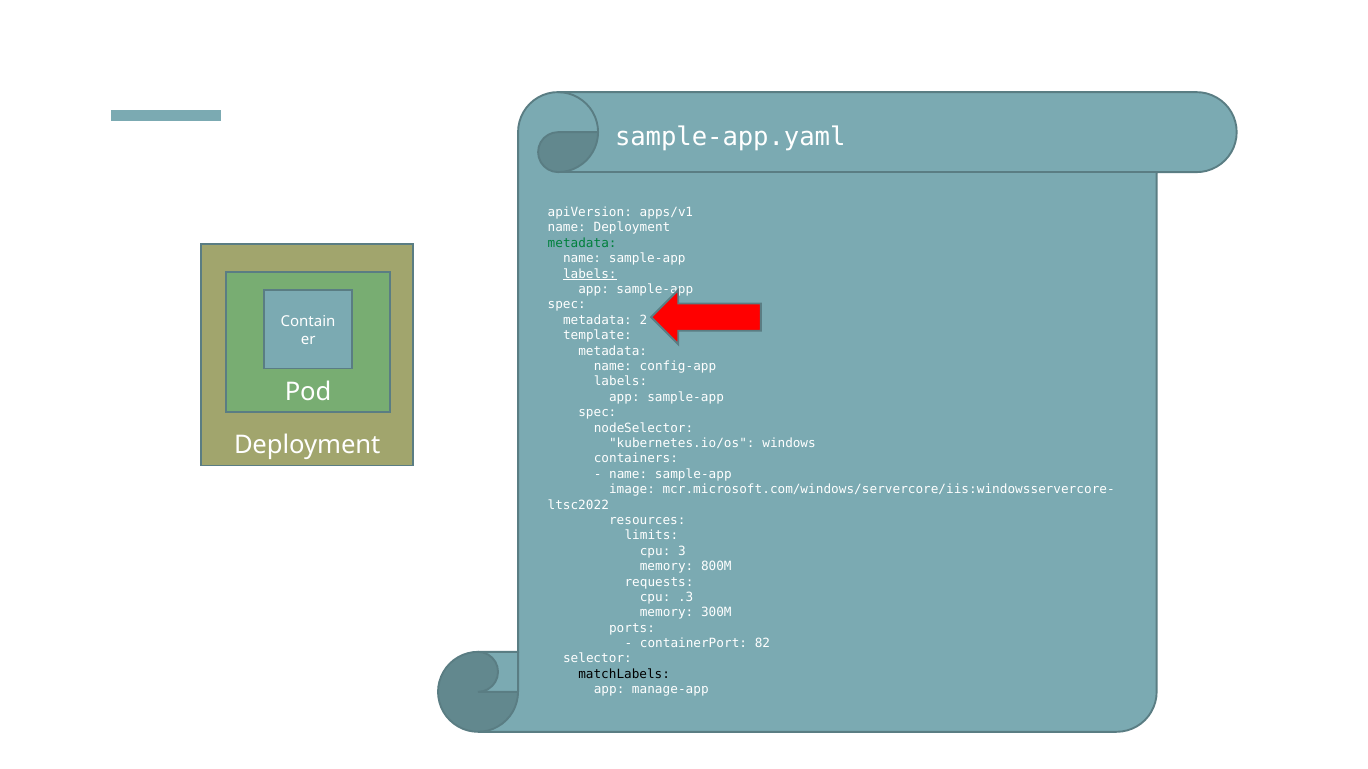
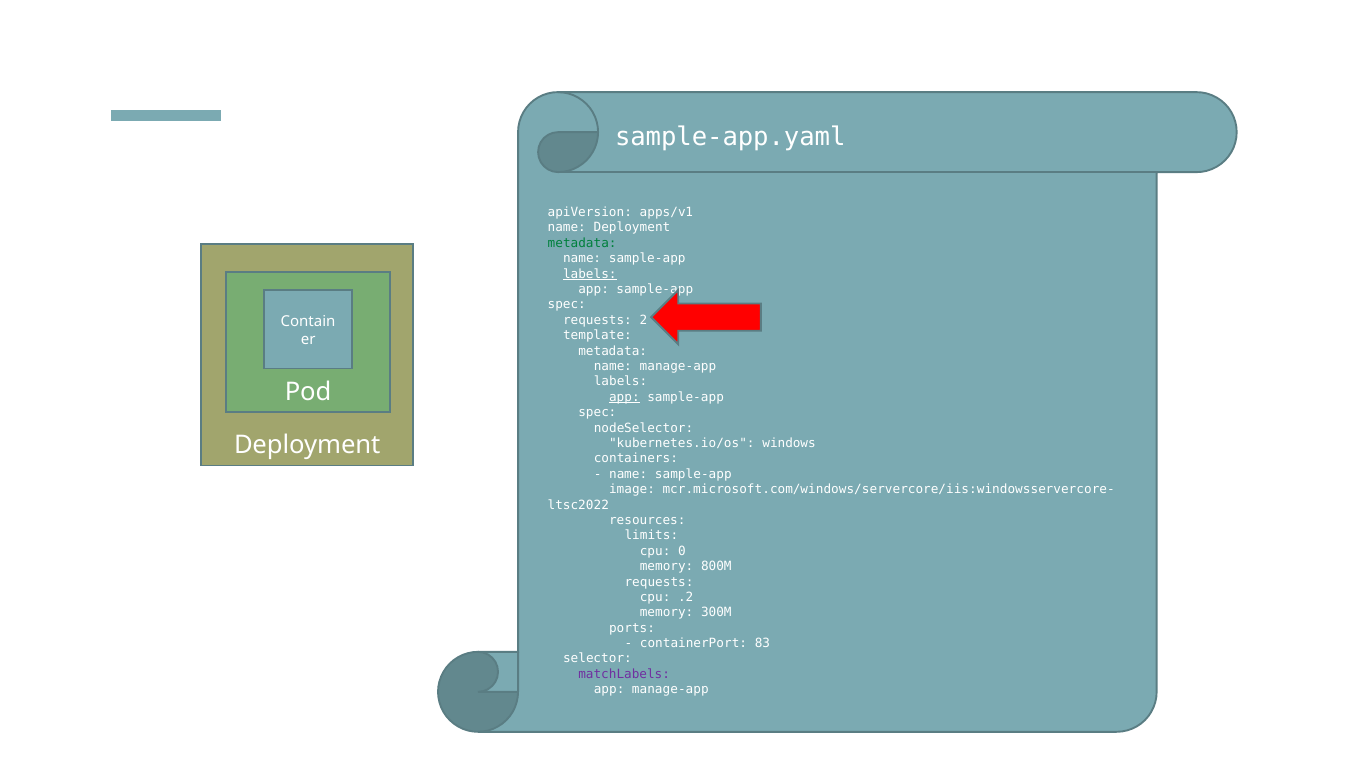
metadata: metadata -> requests (597, 320)
name config-app: config-app -> manage-app (678, 367)
app underline: none -> present (624, 397)
3: 3 -> 0 (682, 551)
.3: .3 -> .2 (686, 598)
82: 82 -> 83 (762, 644)
matchLabels colour: black -> purple (624, 675)
